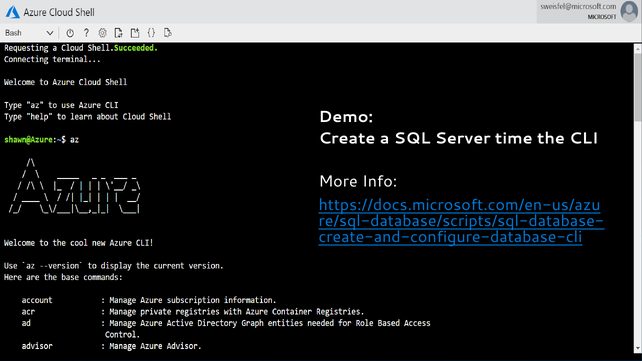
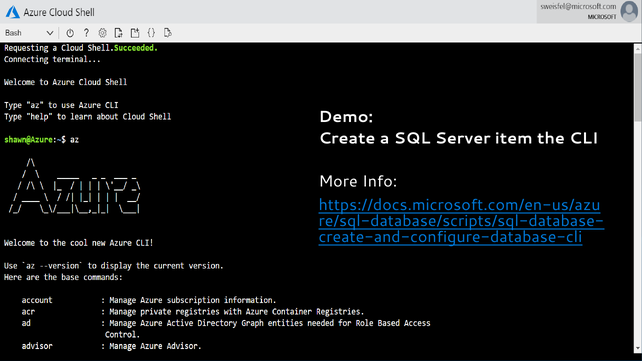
time: time -> item (514, 139)
